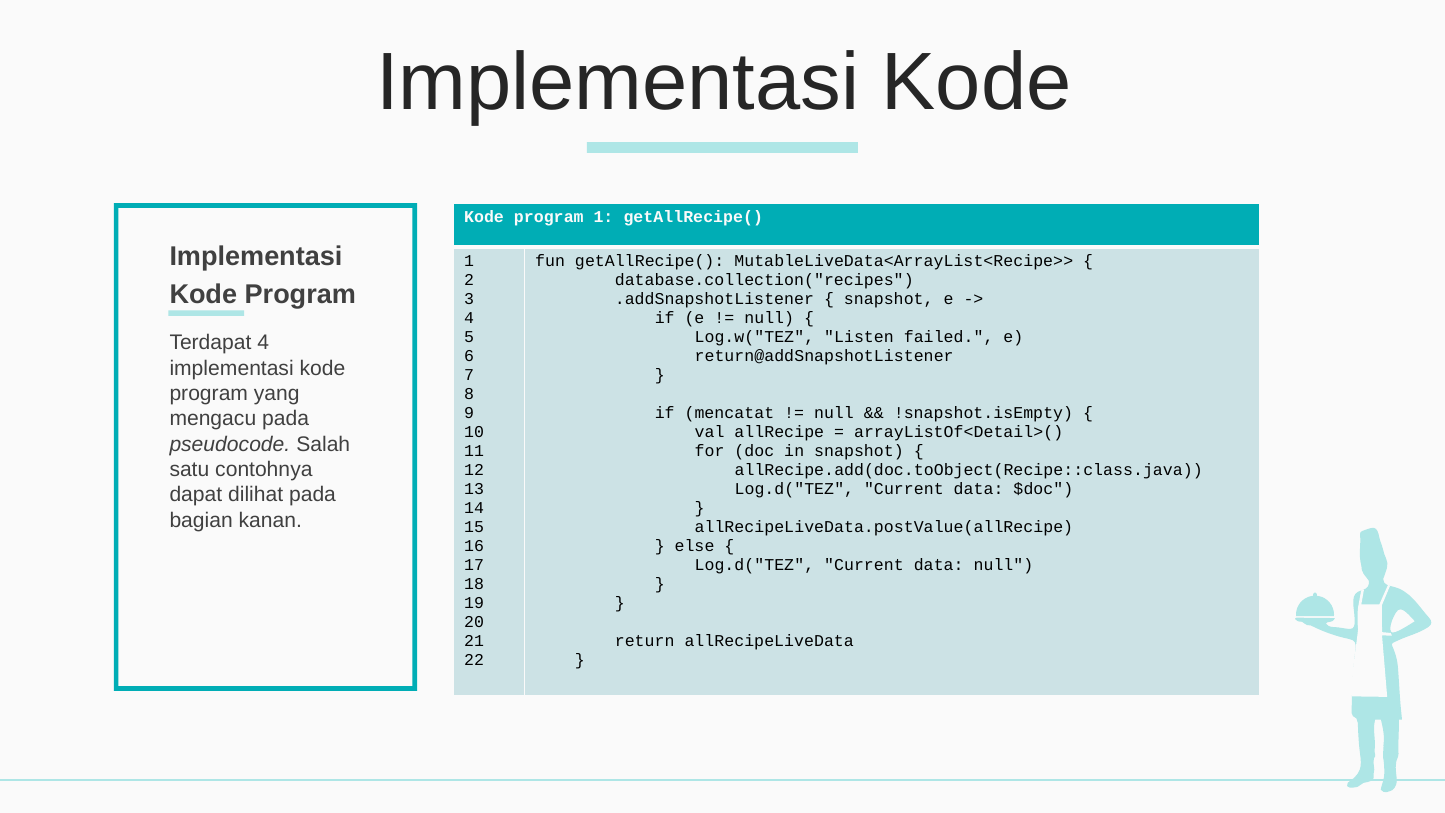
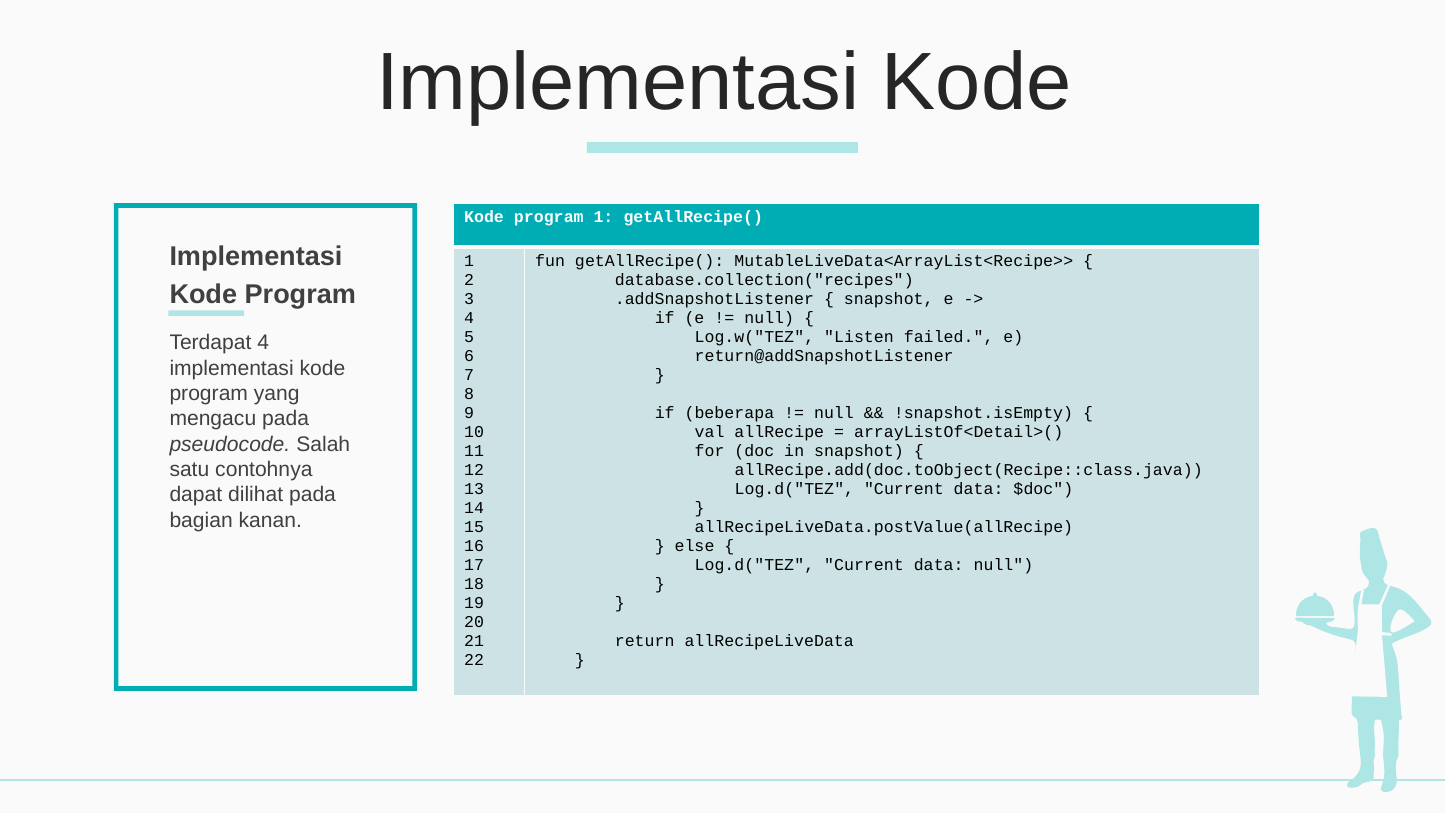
mencatat: mencatat -> beberapa (729, 413)
